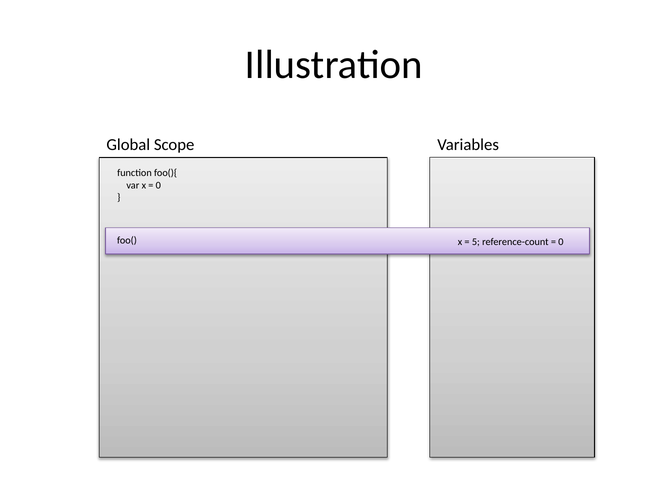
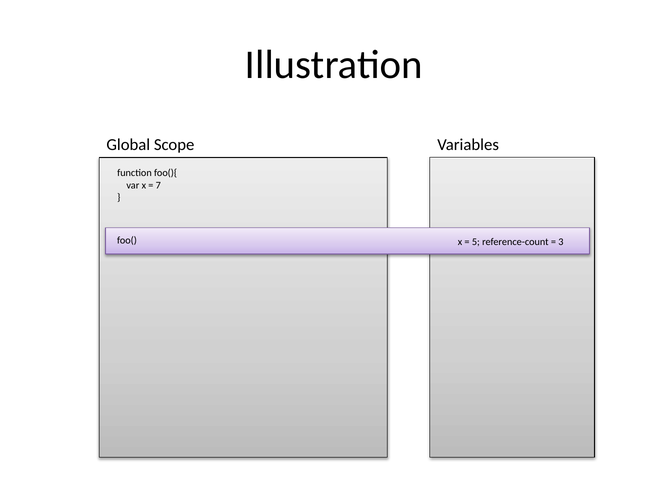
0: 0 -> 7 (158, 185)
0: 0 -> 3 (561, 242)
